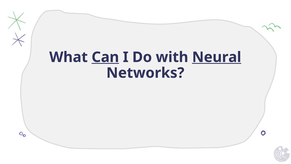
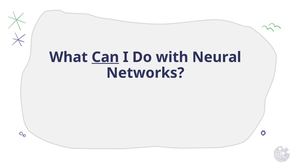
Neural underline: present -> none (217, 57)
